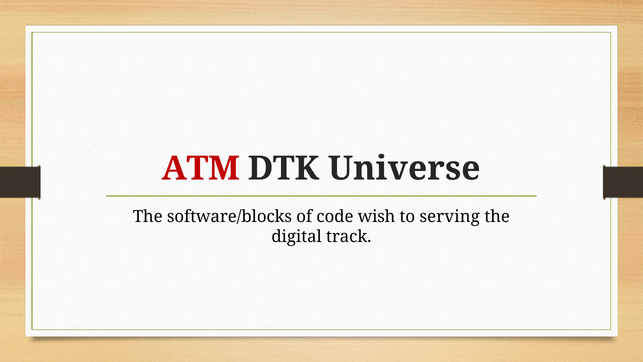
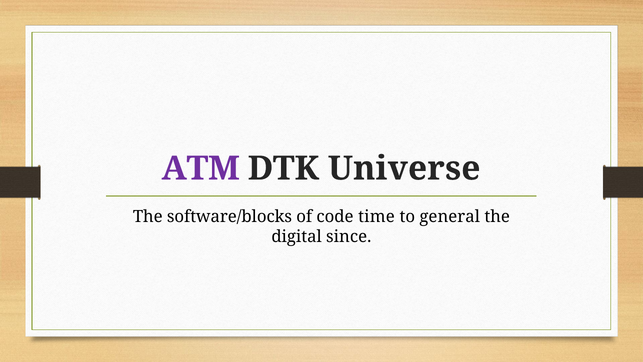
ATM colour: red -> purple (201, 168)
wish: wish -> time (376, 216)
serving: serving -> general (450, 216)
track: track -> since (349, 237)
